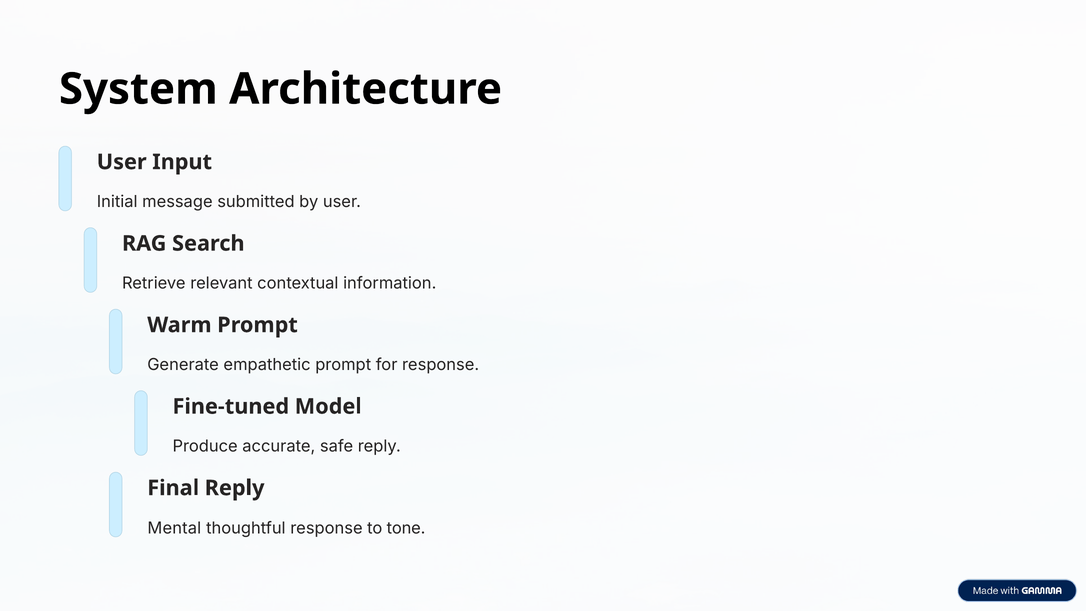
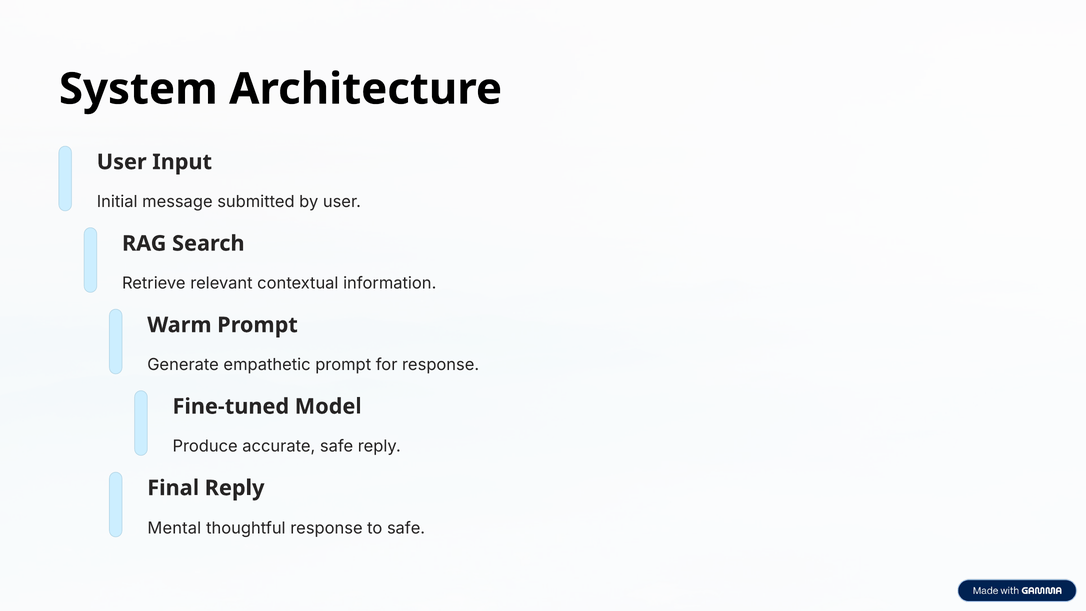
to tone: tone -> safe (406, 528)
